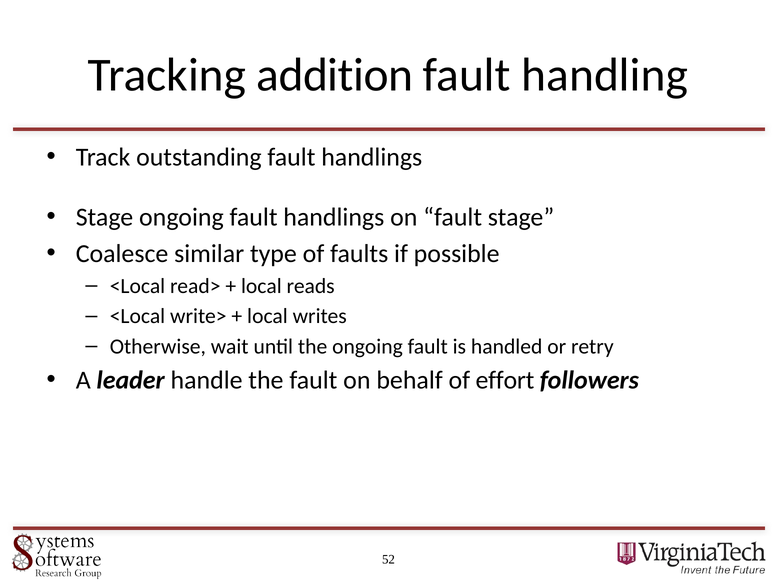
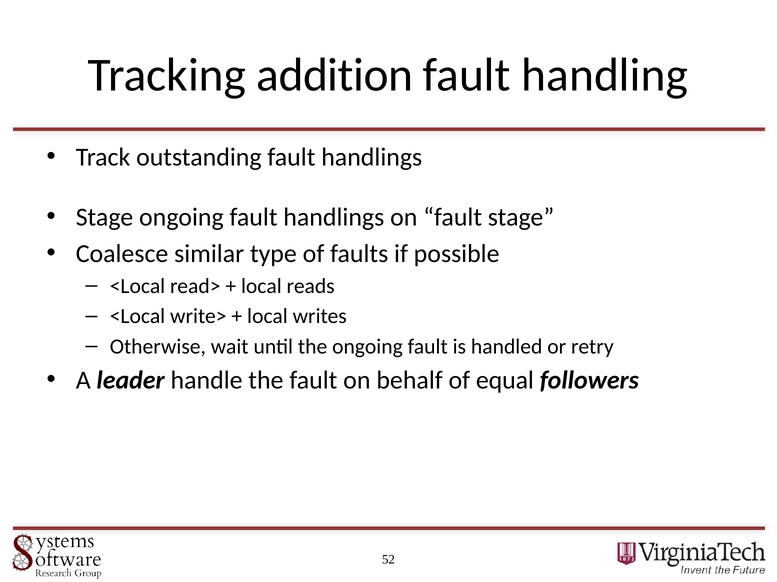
effort: effort -> equal (505, 381)
